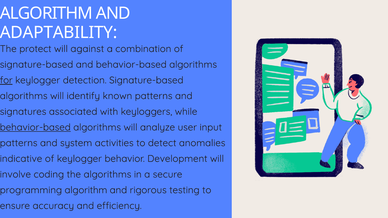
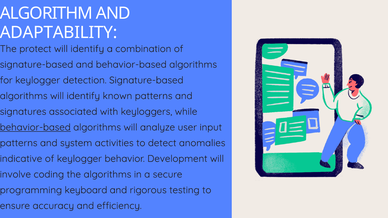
against: against -> identify (87, 49)
for underline: present -> none (6, 80)
programming algorithm: algorithm -> keyboard (86, 190)
